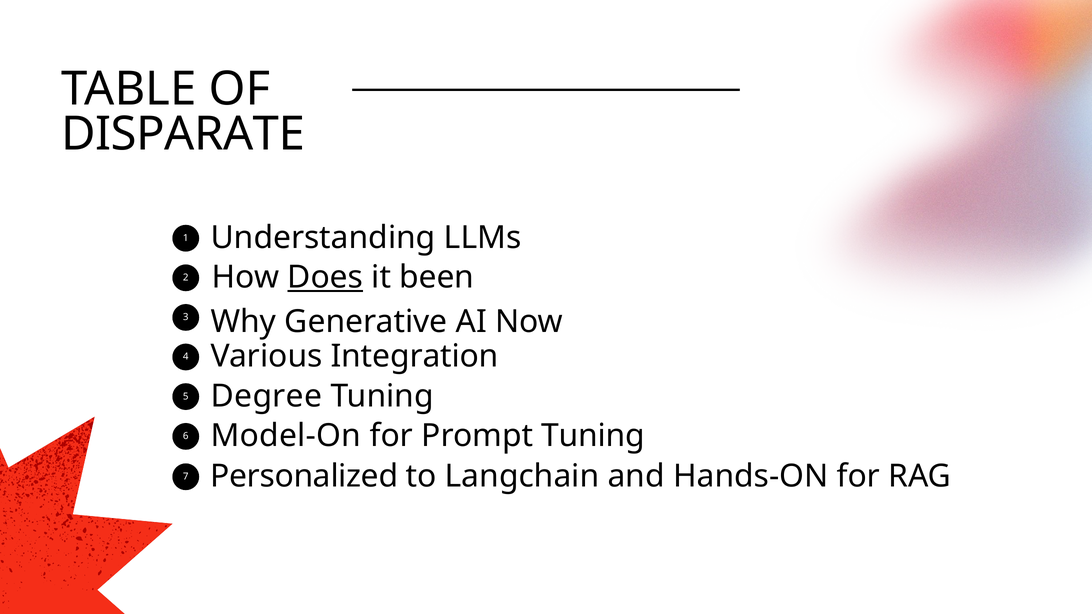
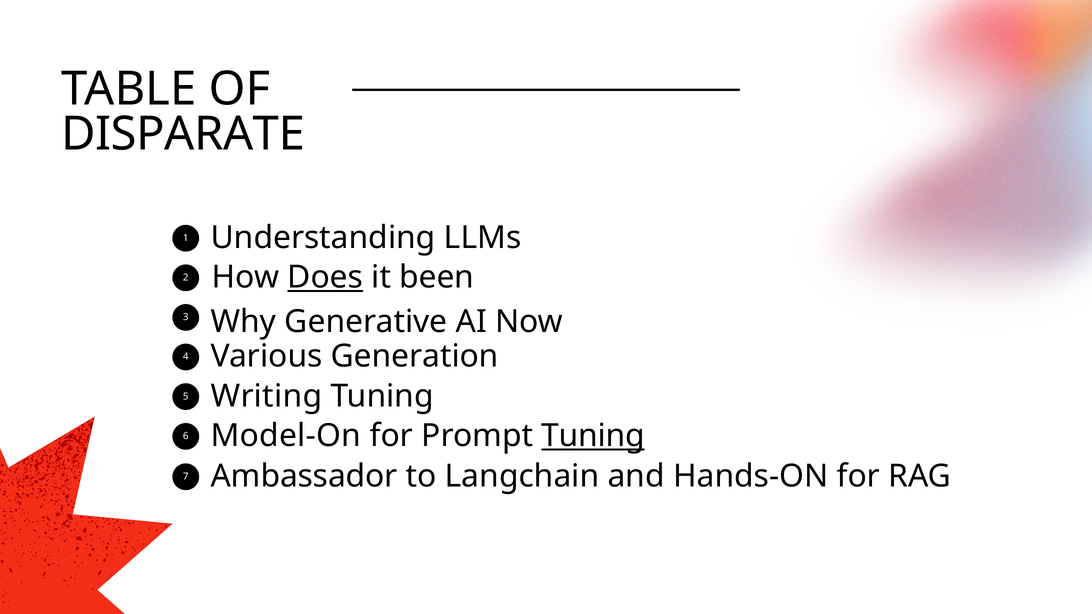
Integration: Integration -> Generation (415, 356)
Degree: Degree -> Writing (266, 396)
Tuning underline: none -> present (593, 436)
Personalized: Personalized -> Ambassador (304, 476)
